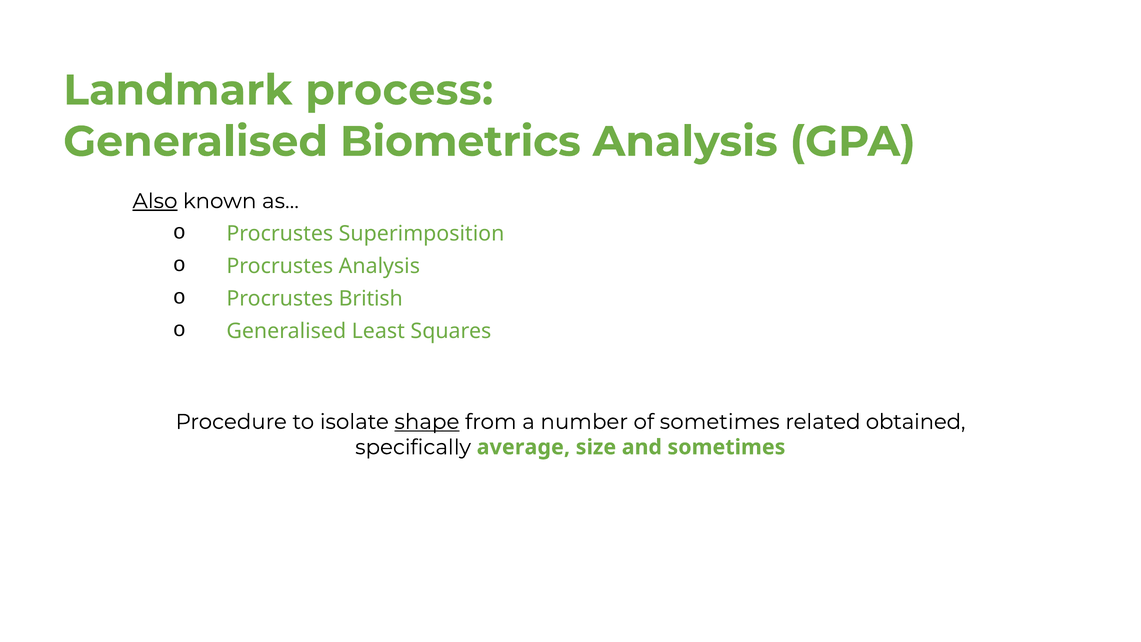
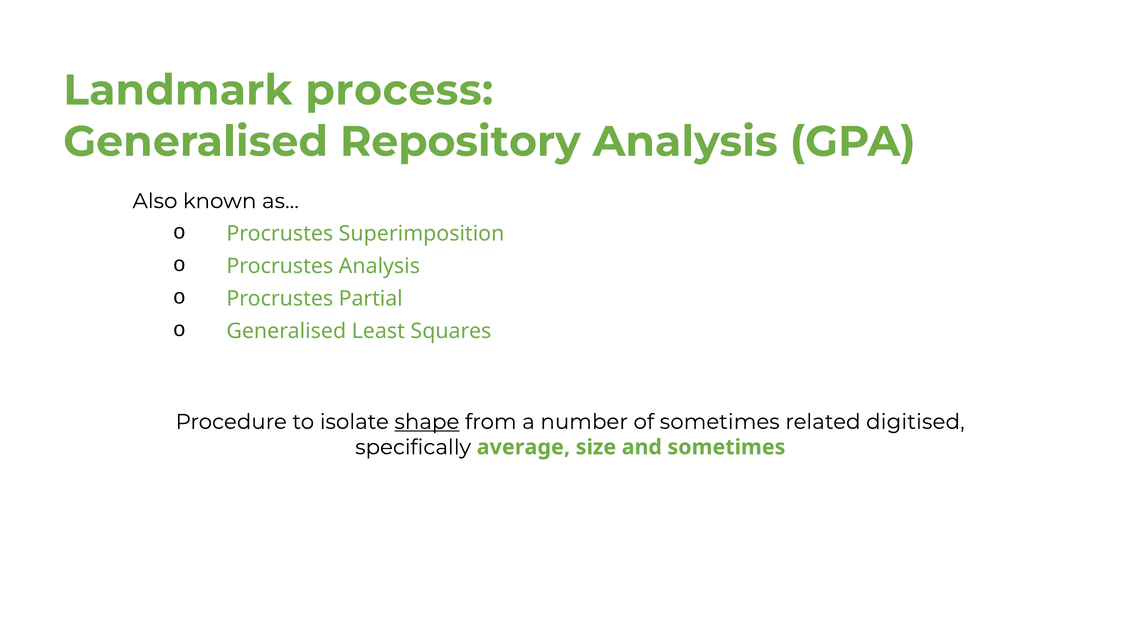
Biometrics: Biometrics -> Repository (460, 142)
Also underline: present -> none (155, 201)
British: British -> Partial (371, 299)
obtained: obtained -> digitised (915, 422)
